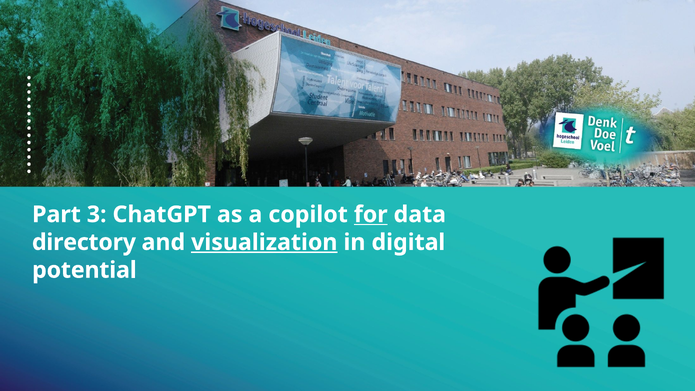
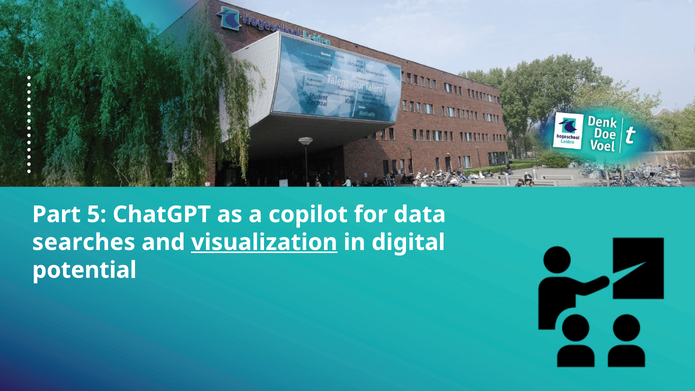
3: 3 -> 5 (97, 214)
for underline: present -> none (371, 214)
directory: directory -> searches (84, 242)
